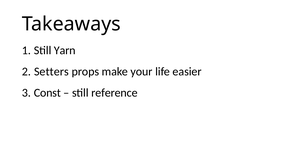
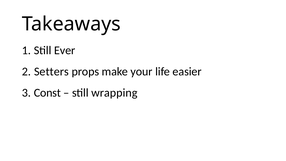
Yarn: Yarn -> Ever (65, 50)
reference: reference -> wrapping (114, 93)
